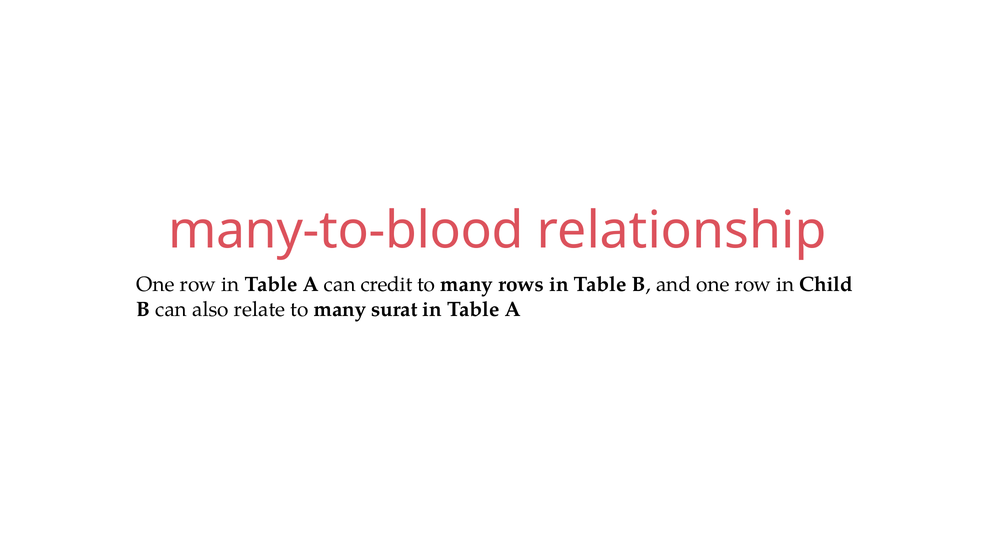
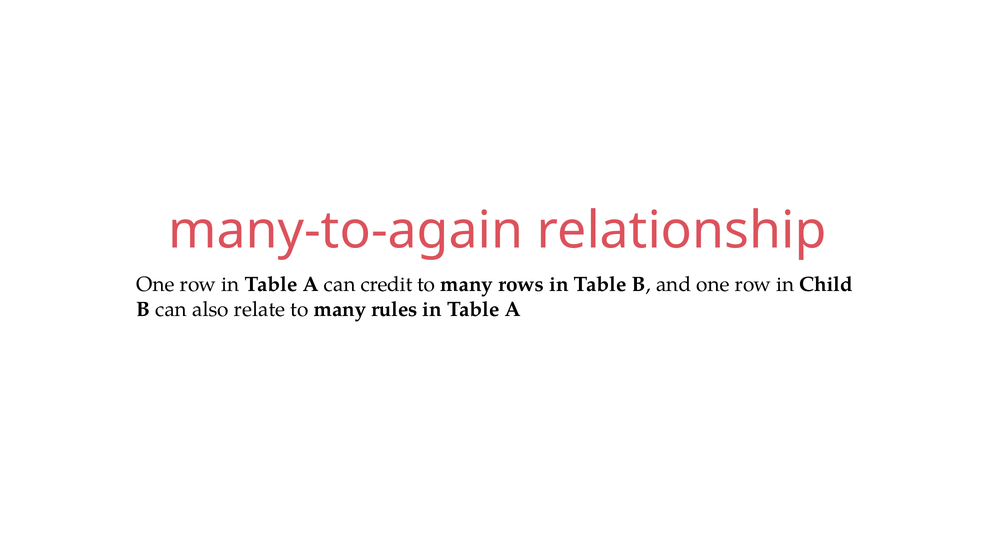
many-to-blood: many-to-blood -> many-to-again (346, 231)
surat: surat -> rules (394, 310)
